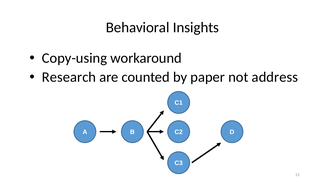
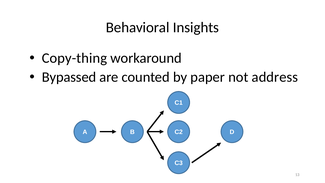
Copy-using: Copy-using -> Copy-thing (74, 58)
Research: Research -> Bypassed (69, 77)
